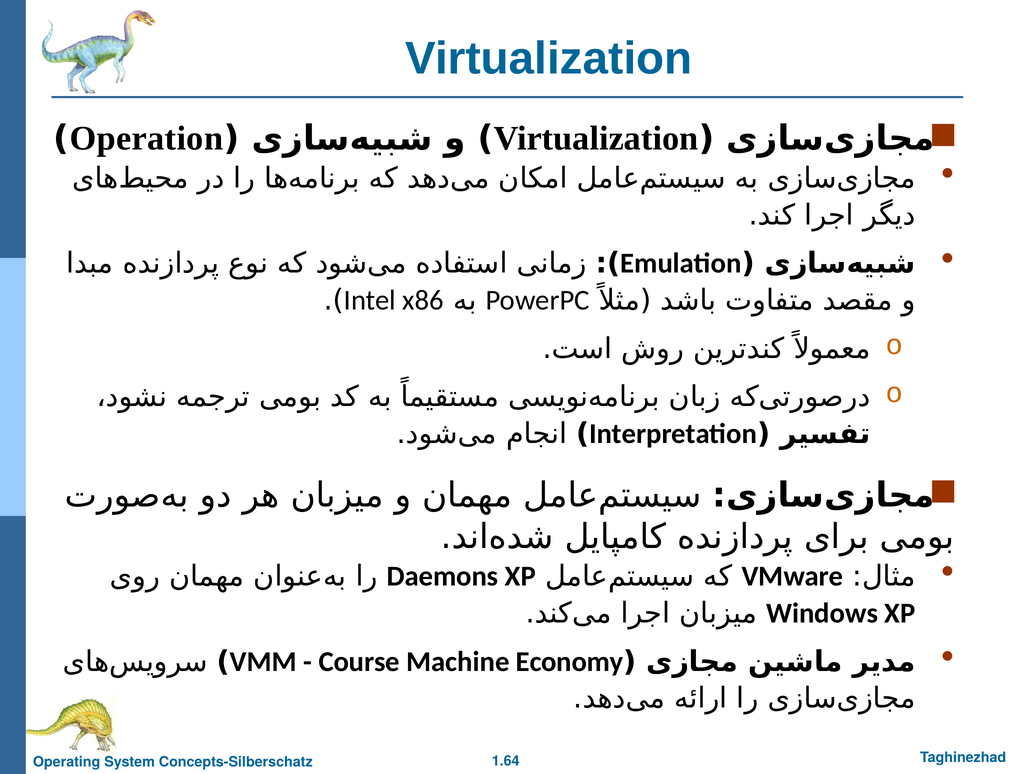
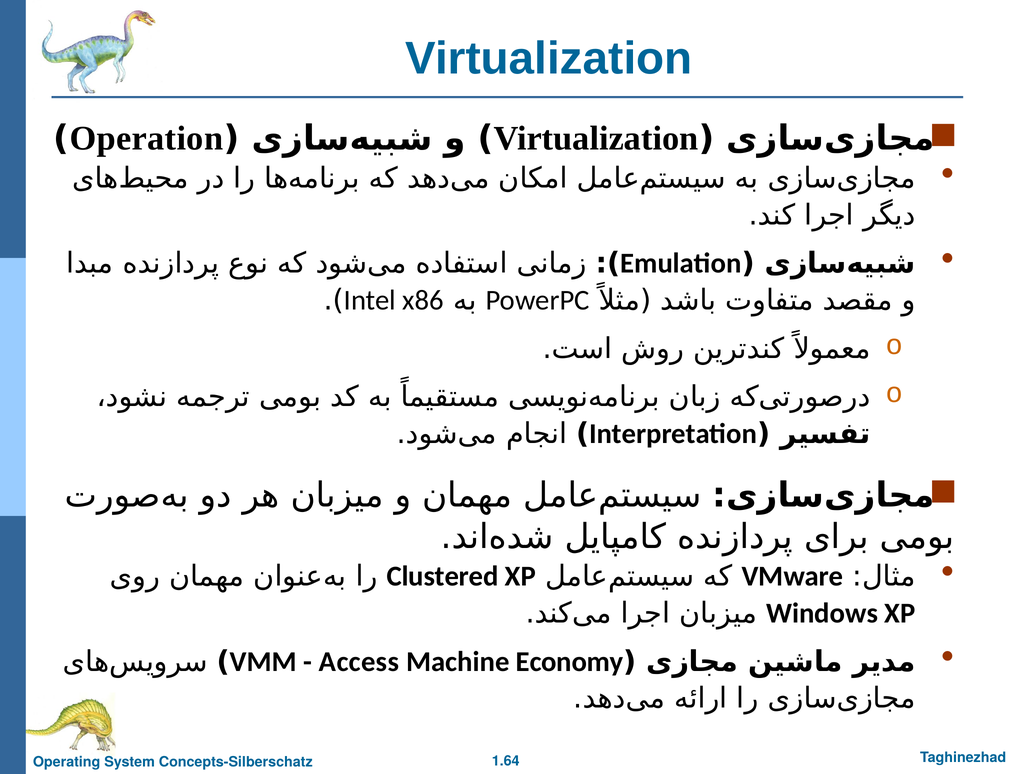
Daemons: Daemons -> Clustered (443, 576)
Course: Course -> Access (359, 662)
